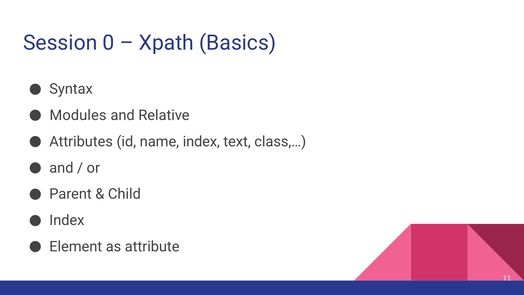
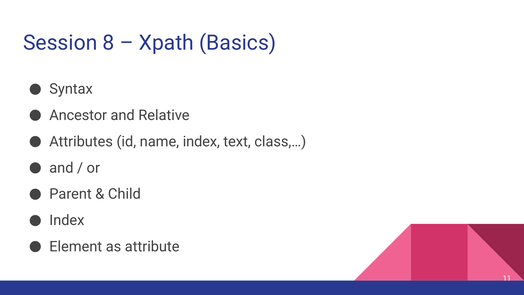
0: 0 -> 8 (109, 43)
Modules: Modules -> Ancestor (78, 115)
